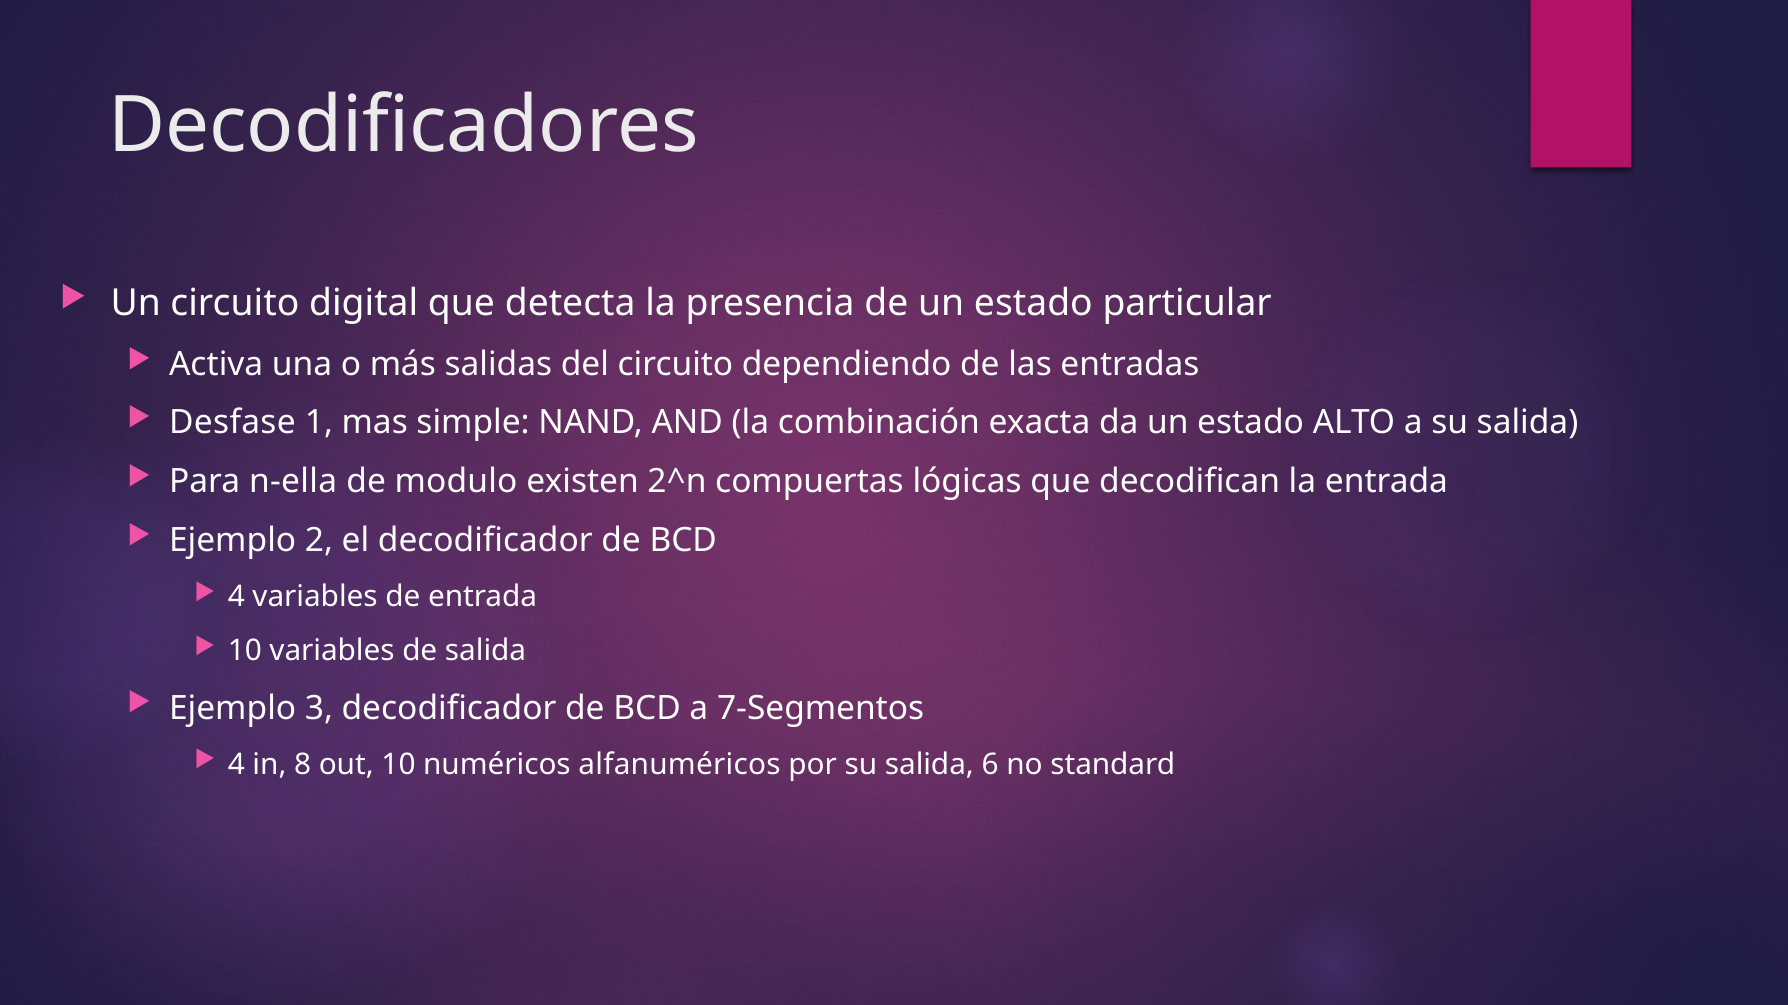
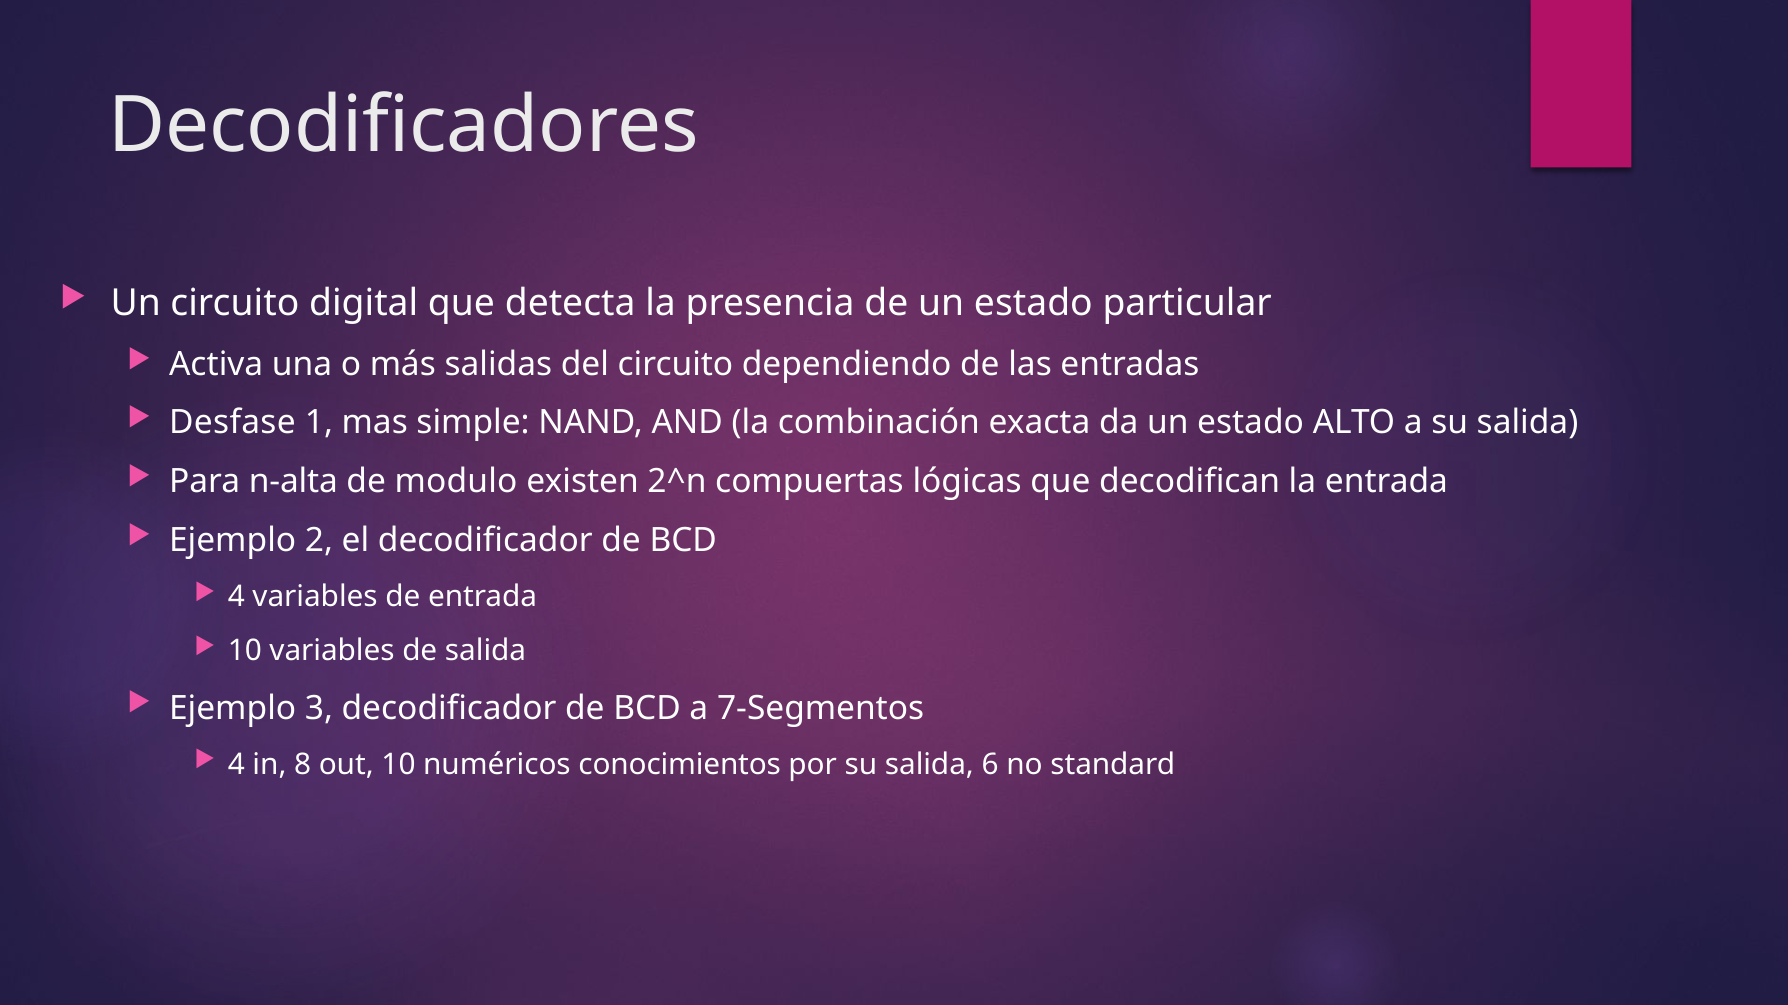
n-ella: n-ella -> n-alta (293, 482)
alfanuméricos: alfanuméricos -> conocimientos (680, 765)
